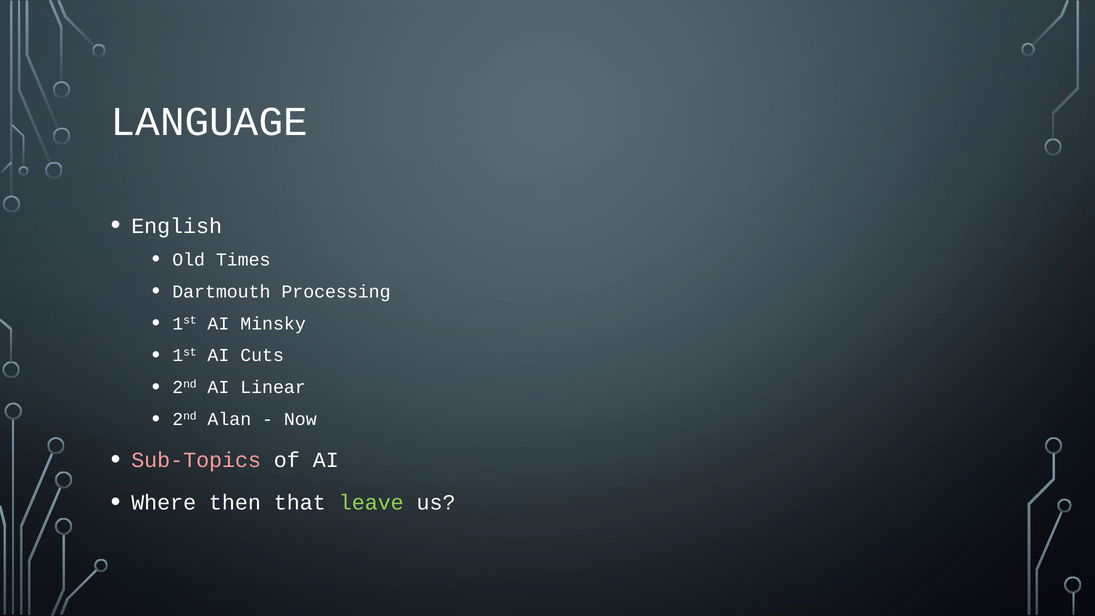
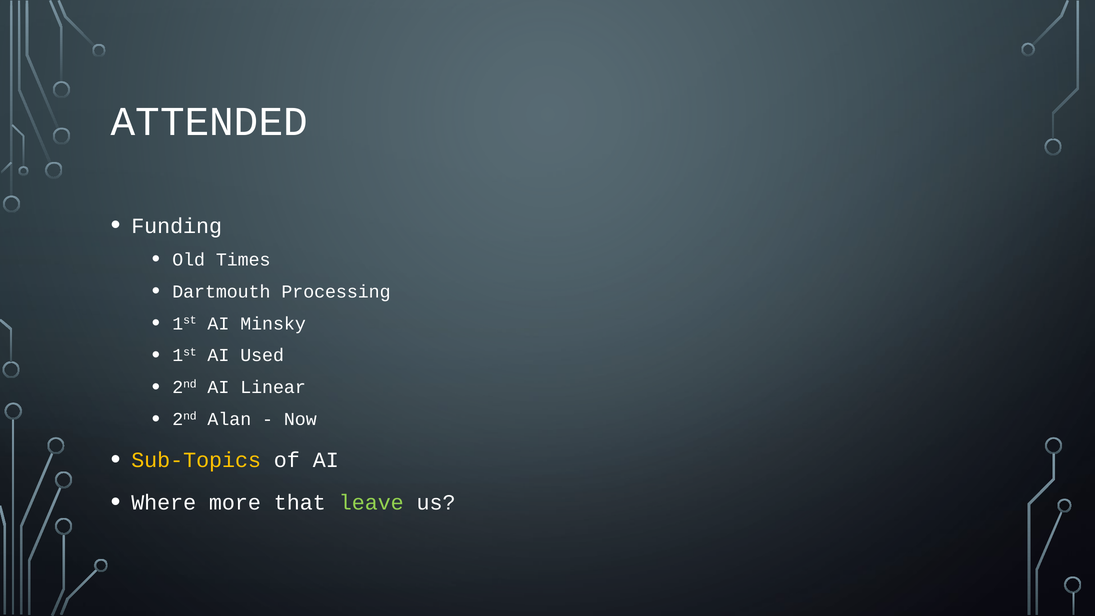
LANGUAGE: LANGUAGE -> ATTENDED (209, 122)
English: English -> Funding (177, 226)
Cuts: Cuts -> Used (262, 355)
Sub-Topics colour: pink -> yellow (196, 460)
then: then -> more (235, 503)
